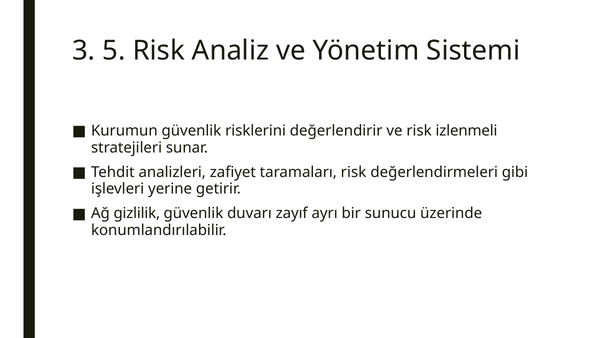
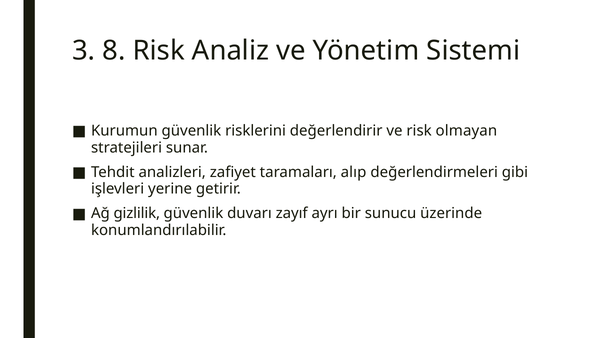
5: 5 -> 8 (114, 51)
izlenmeli: izlenmeli -> olmayan (466, 131)
taramaları risk: risk -> alıp (354, 172)
